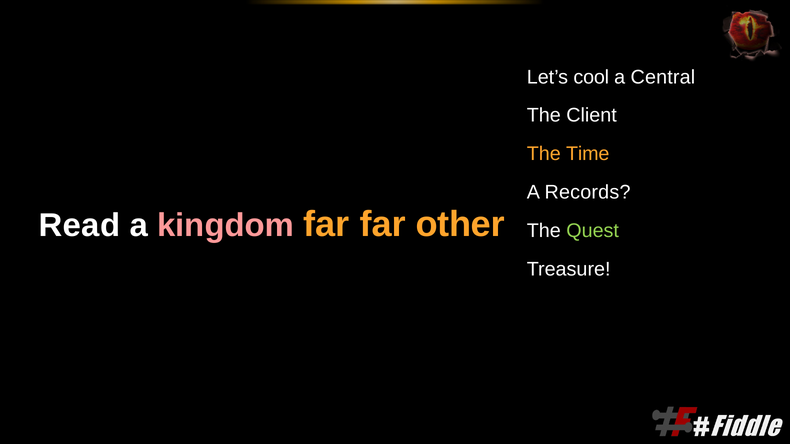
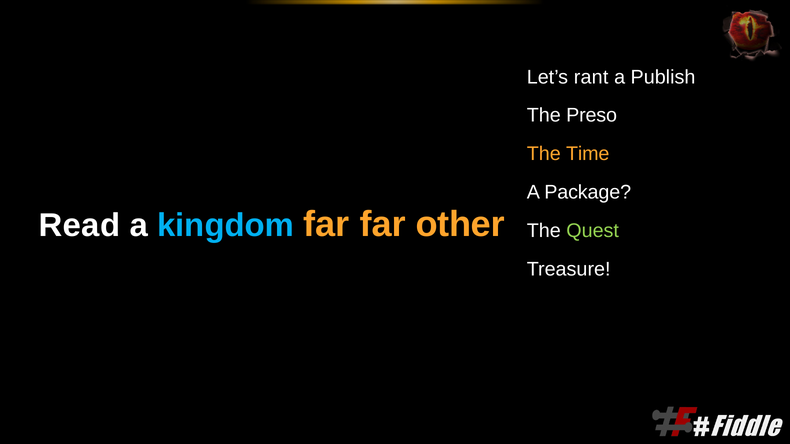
cool: cool -> rant (591, 77)
Central: Central -> Publish (663, 77)
Client: Client -> Preso (592, 116)
Records: Records -> Package (588, 193)
kingdom colour: pink -> light blue (226, 226)
